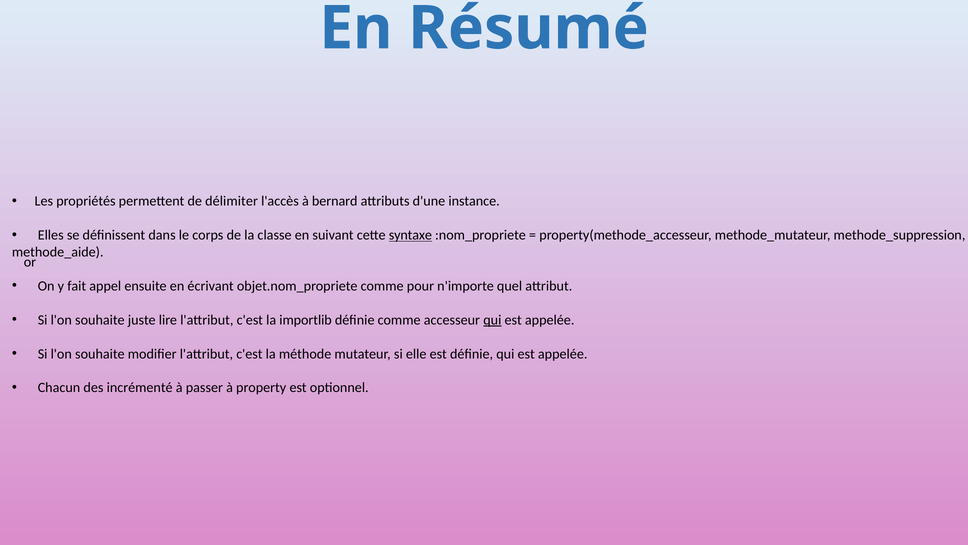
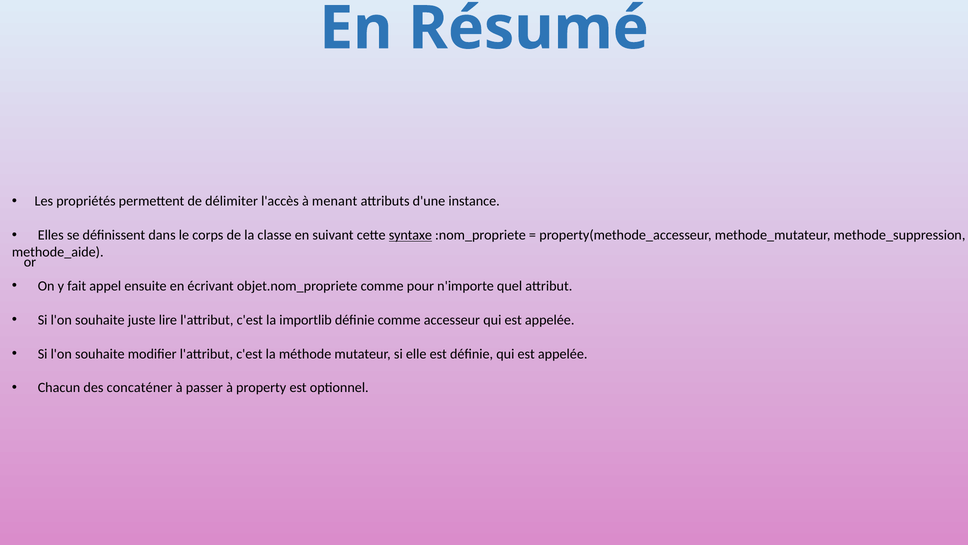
bernard: bernard -> menant (335, 201)
qui underline: present -> none (492, 320)
incrémenté: incrémenté -> concaténer (140, 387)
